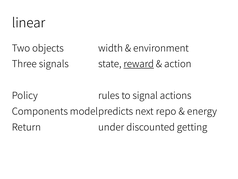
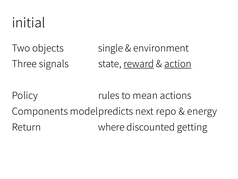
linear: linear -> initial (29, 23)
width: width -> single (111, 48)
action underline: none -> present (178, 64)
signal: signal -> mean (145, 95)
under: under -> where (111, 127)
